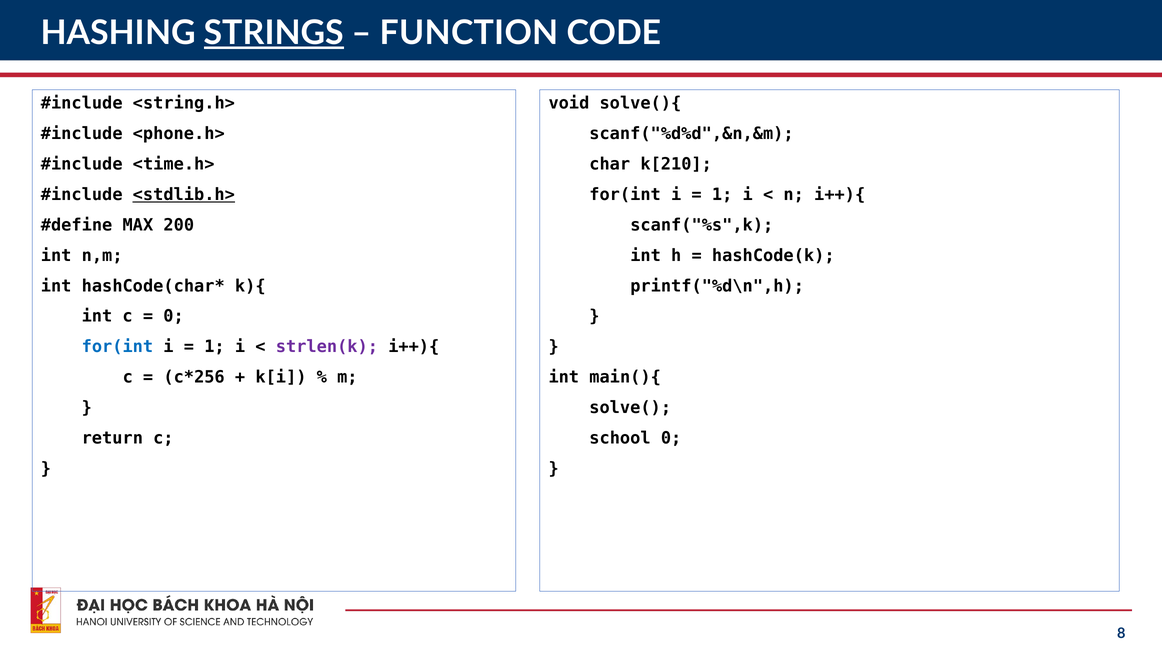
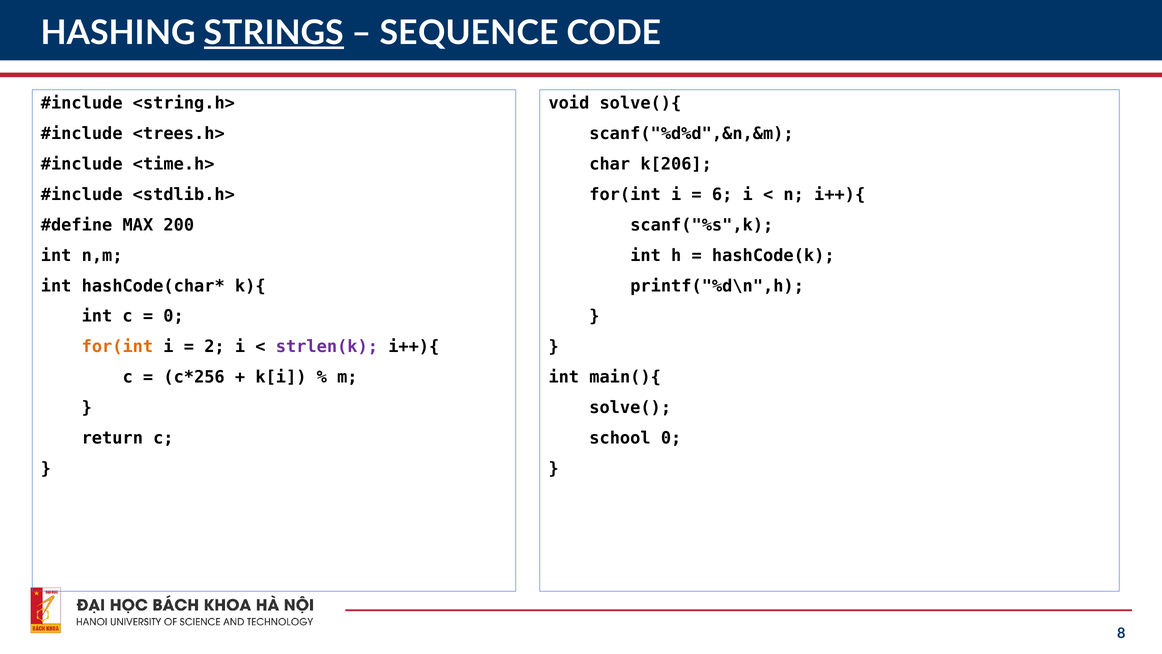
FUNCTION: FUNCTION -> SEQUENCE (469, 33)
<phone.h>: <phone.h> -> <trees.h> (179, 134)
k[210: k[210 -> k[206 (676, 164)
<stdlib.h> underline: present -> none (184, 194)
1: 1 -> 6 (722, 194)
for(int colour: blue -> orange (117, 347)
1: 1 -> 2 (214, 347)
